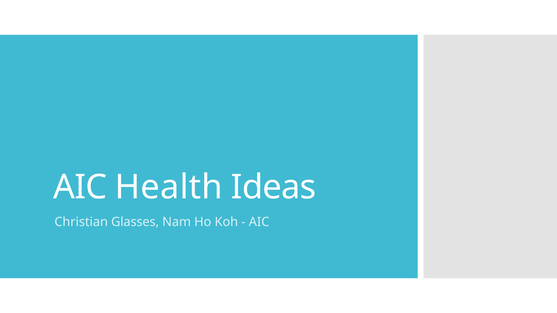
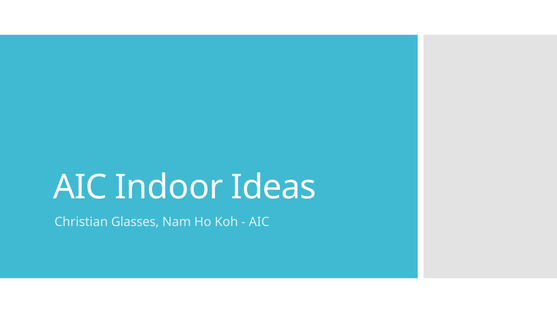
Health: Health -> Indoor (169, 187)
